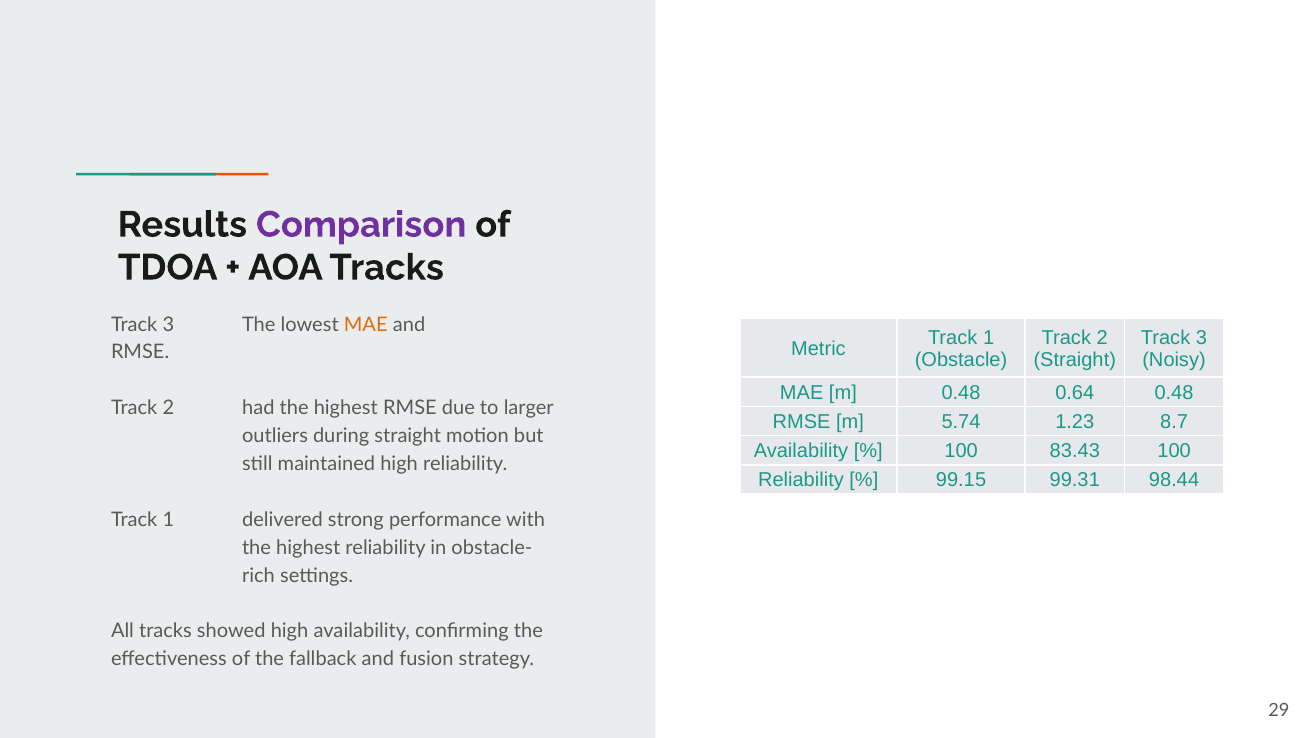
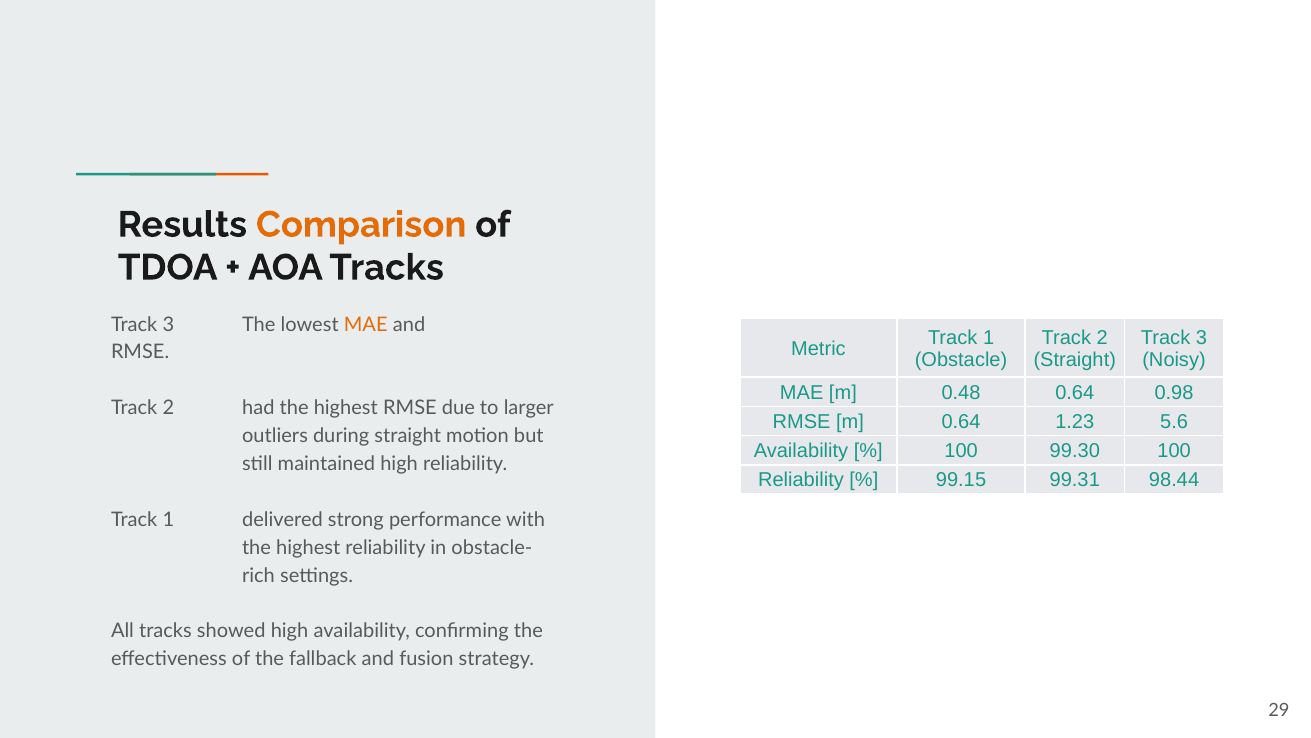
Comparison colour: purple -> orange (361, 224)
0.64 0.48: 0.48 -> 0.98 (1174, 392)
m 5.74: 5.74 -> 0.64 (961, 422)
8.7: 8.7 -> 5.6 (1174, 422)
83.43: 83.43 -> 99.30 (1075, 451)
